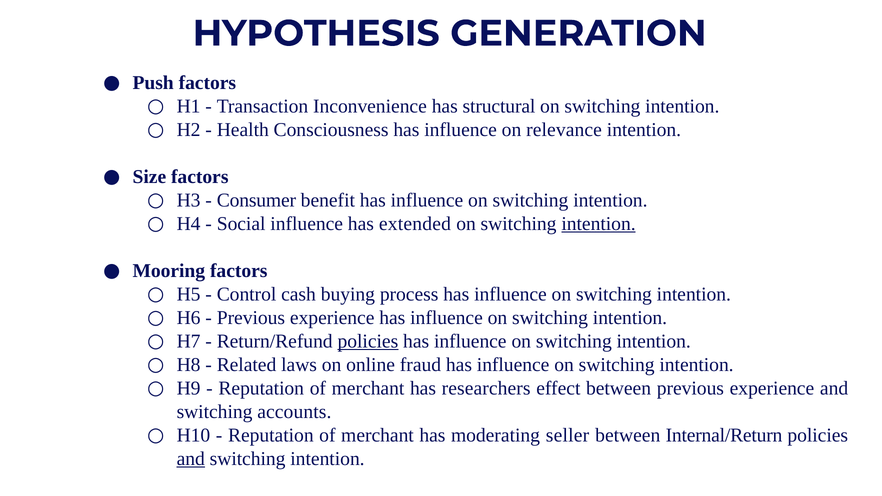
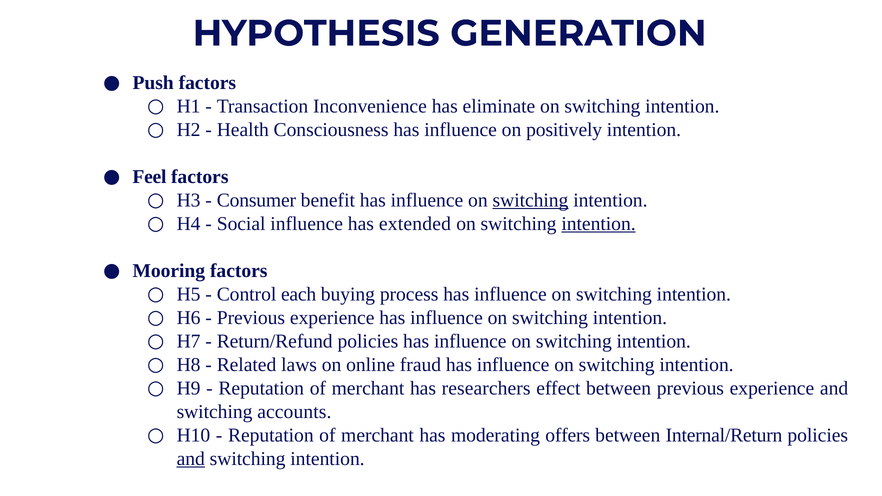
structural: structural -> eliminate (499, 106)
relevance: relevance -> positively (564, 130)
Size: Size -> Feel (149, 177)
switching underline: none -> present (530, 200)
cash: cash -> each (299, 294)
policies underline: present -> none (368, 341)
seller: seller -> offers (568, 435)
